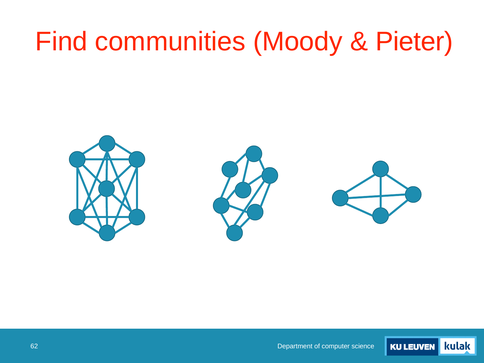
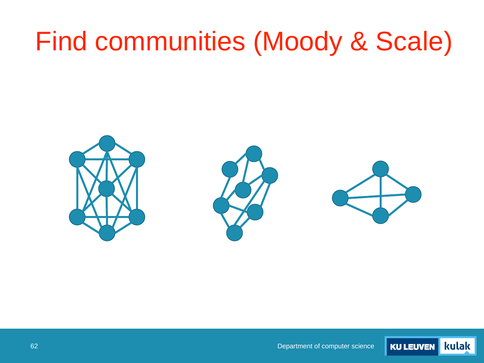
Pieter: Pieter -> Scale (414, 42)
